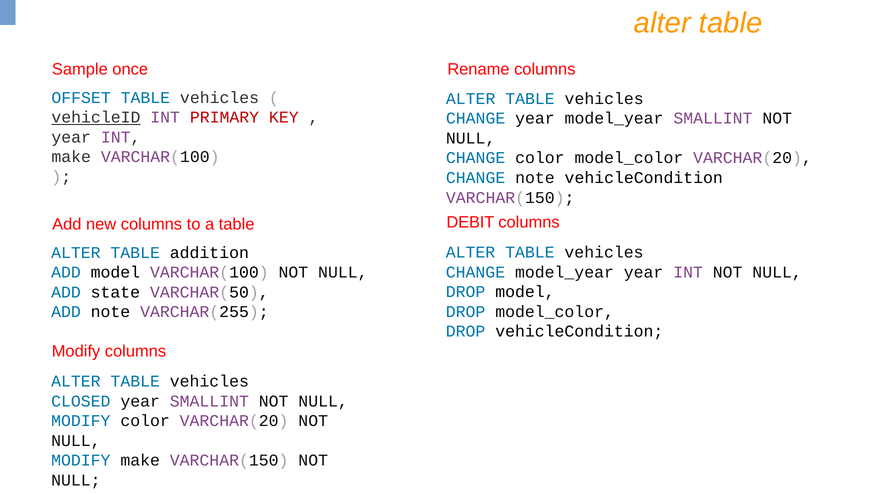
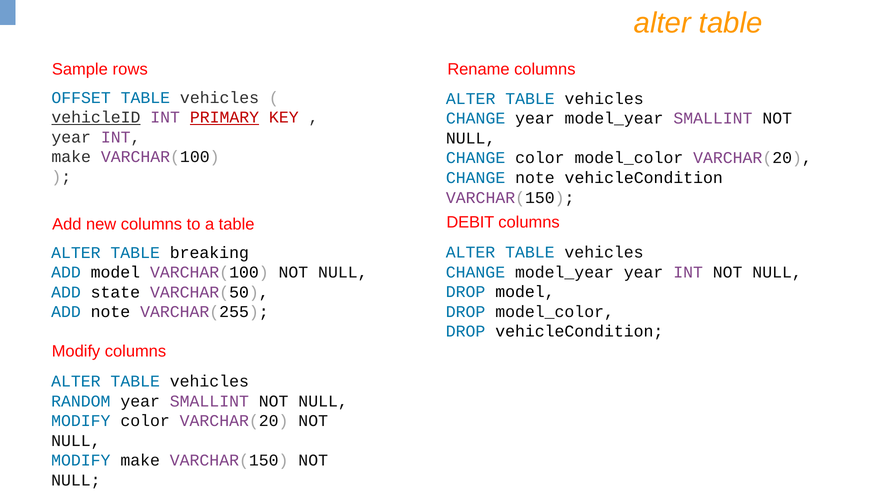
once: once -> rows (130, 69)
PRIMARY underline: none -> present (224, 118)
addition: addition -> breaking (209, 253)
CLOSED: CLOSED -> RANDOM (81, 402)
